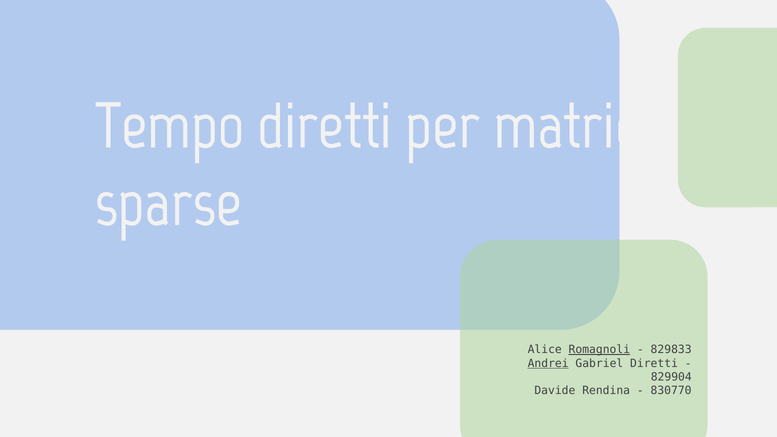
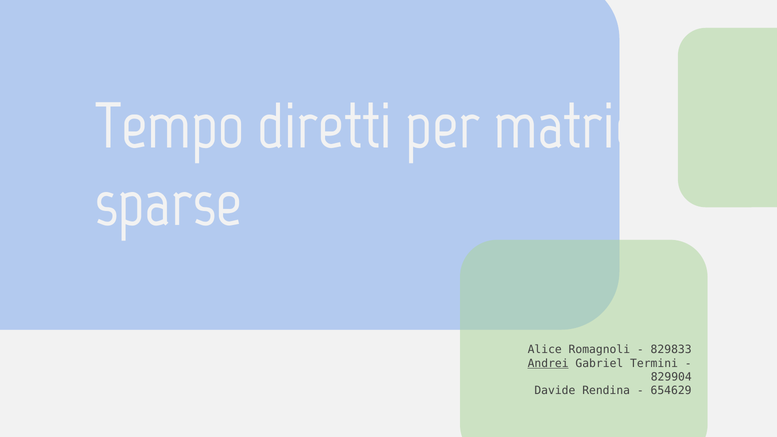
Romagnoli underline: present -> none (599, 350)
Gabriel Diretti: Diretti -> Termini (654, 363)
830770: 830770 -> 654629 (671, 391)
